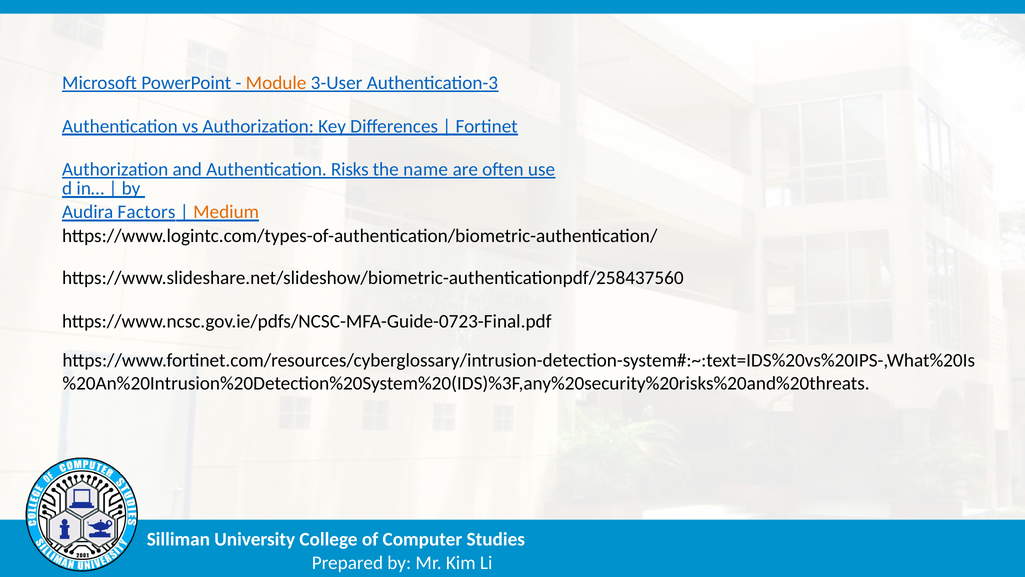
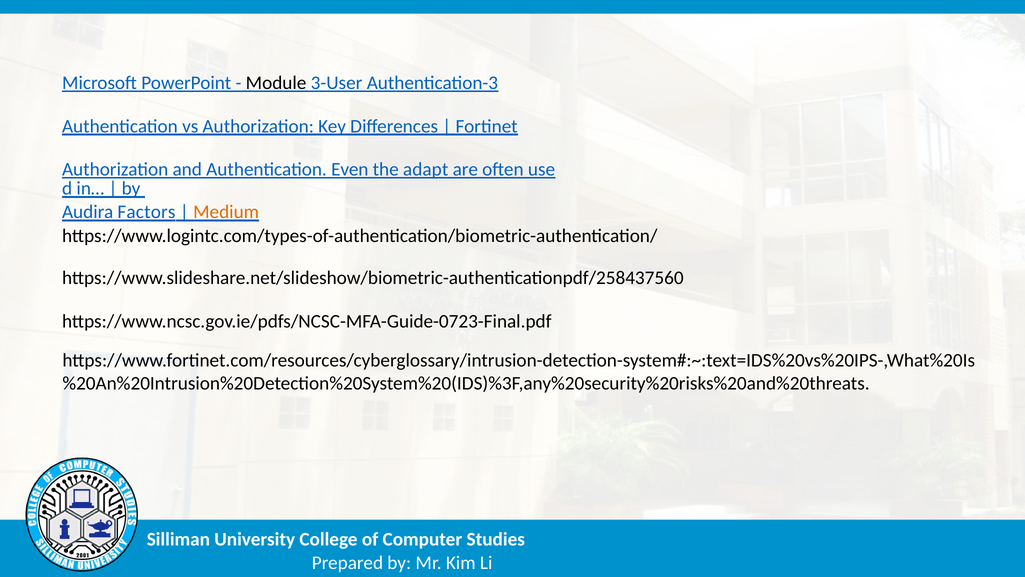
Module colour: orange -> black (276, 83)
Risks: Risks -> Even (350, 169)
name: name -> adapt (426, 169)
